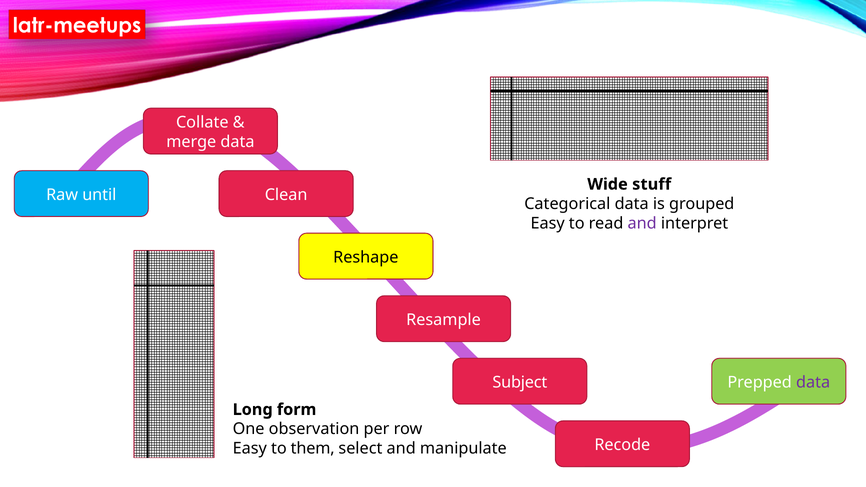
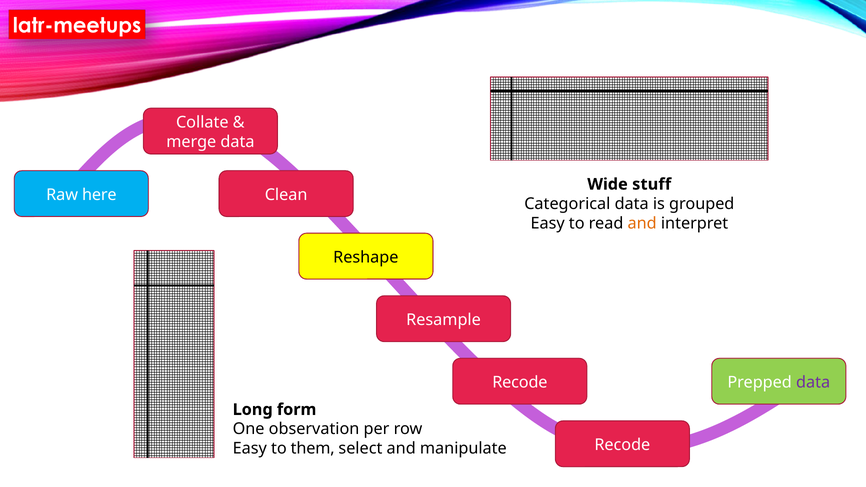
until: until -> here (99, 195)
and colour: purple -> orange (642, 223)
Subject: Subject -> Recode (520, 382)
